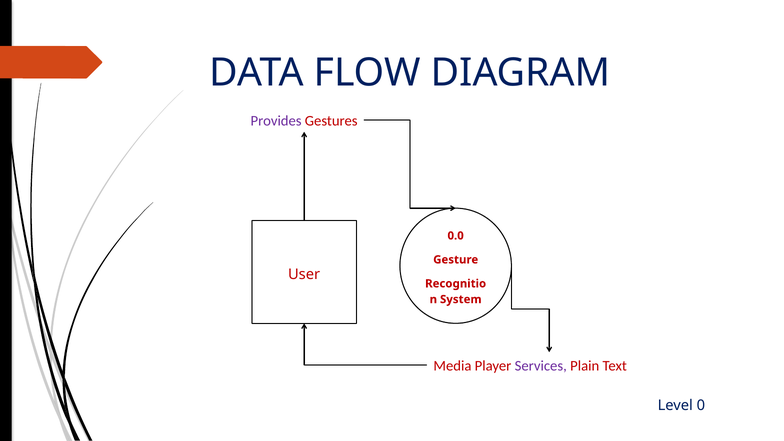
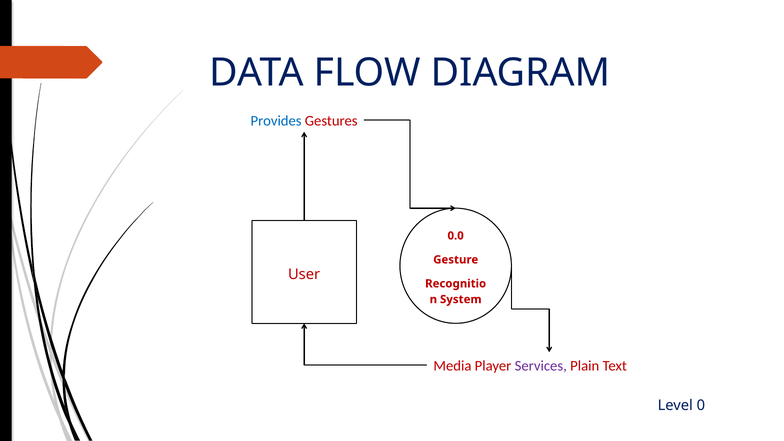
Provides colour: purple -> blue (276, 121)
